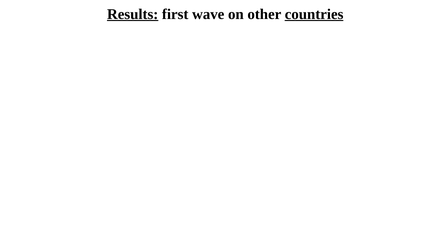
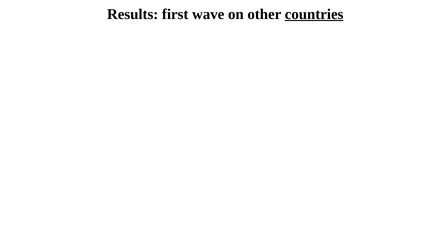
Results underline: present -> none (133, 14)
